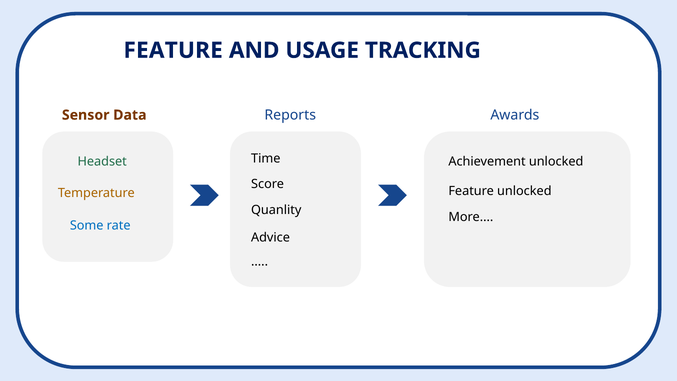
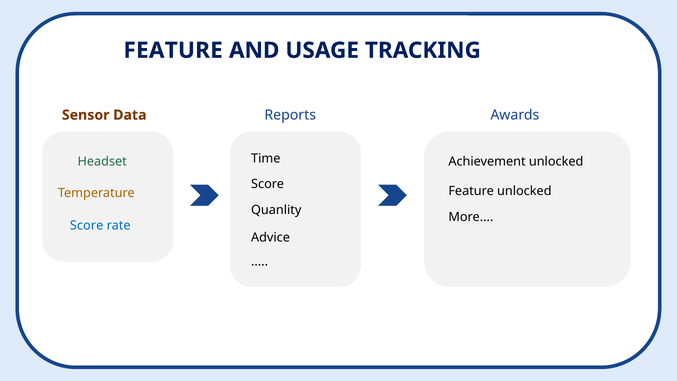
Some: Some -> Score (87, 225)
